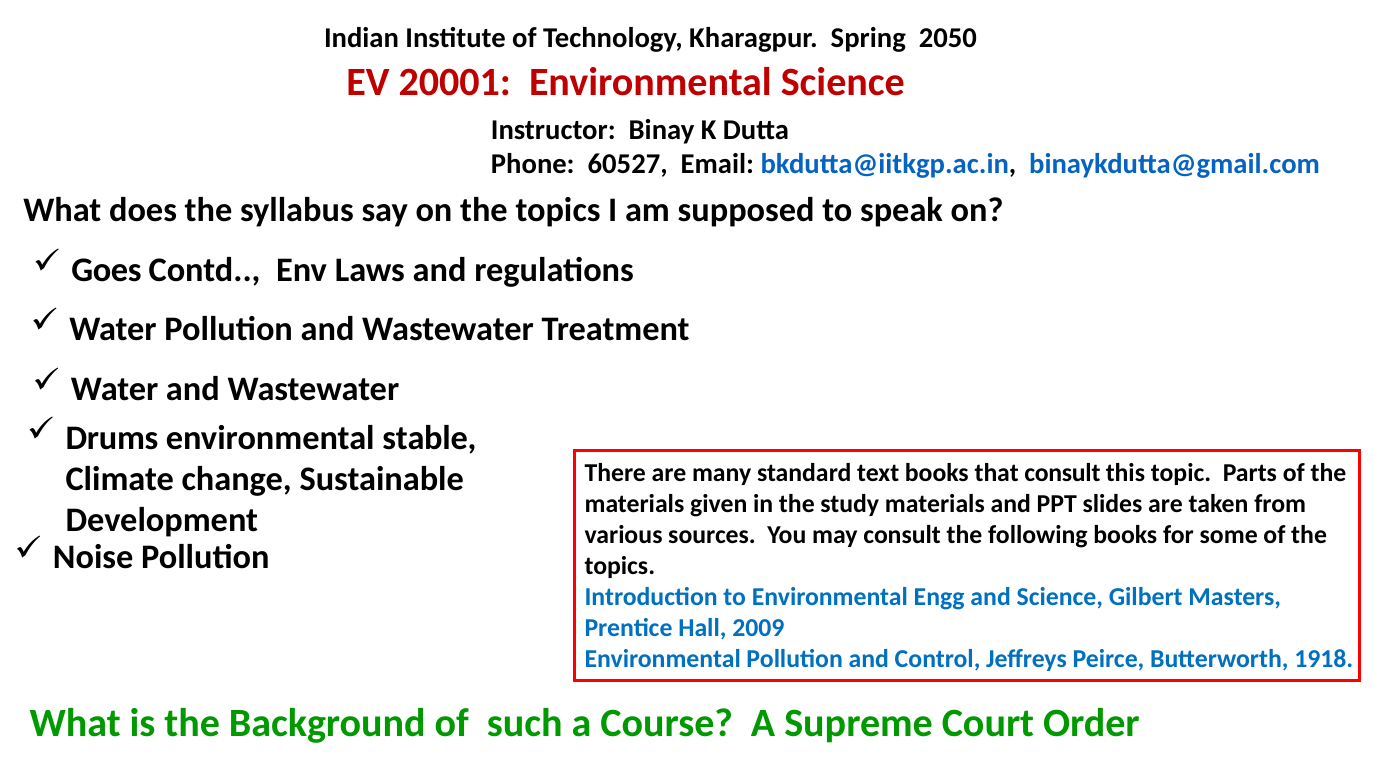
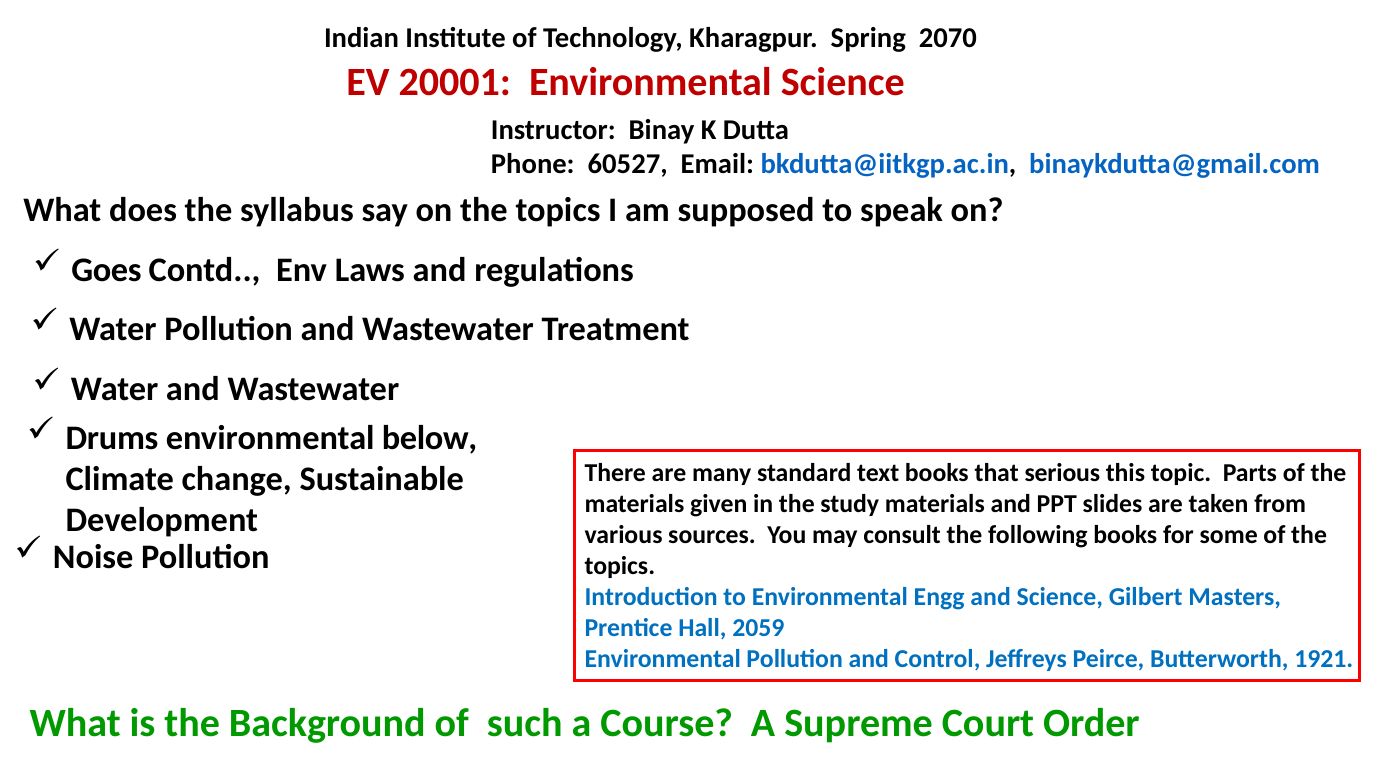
2050: 2050 -> 2070 (948, 38)
stable: stable -> below (430, 438)
that consult: consult -> serious (1062, 473)
2009: 2009 -> 2059 (758, 628)
1918: 1918 -> 1921 (1324, 658)
